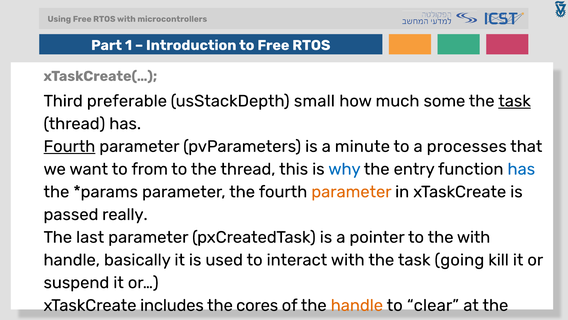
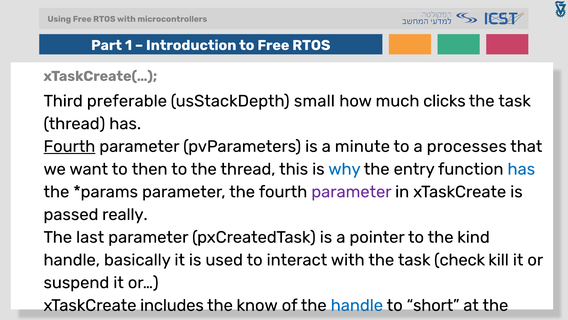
some: some -> clicks (444, 101)
task underline: present -> none (515, 101)
from: from -> then (150, 169)
parameter colour: orange -> purple (351, 192)
the with: with -> kind (473, 237)
going: going -> check (460, 260)
cores: cores -> know (257, 305)
handle colour: orange -> blue (357, 305)
clear: clear -> short (433, 305)
